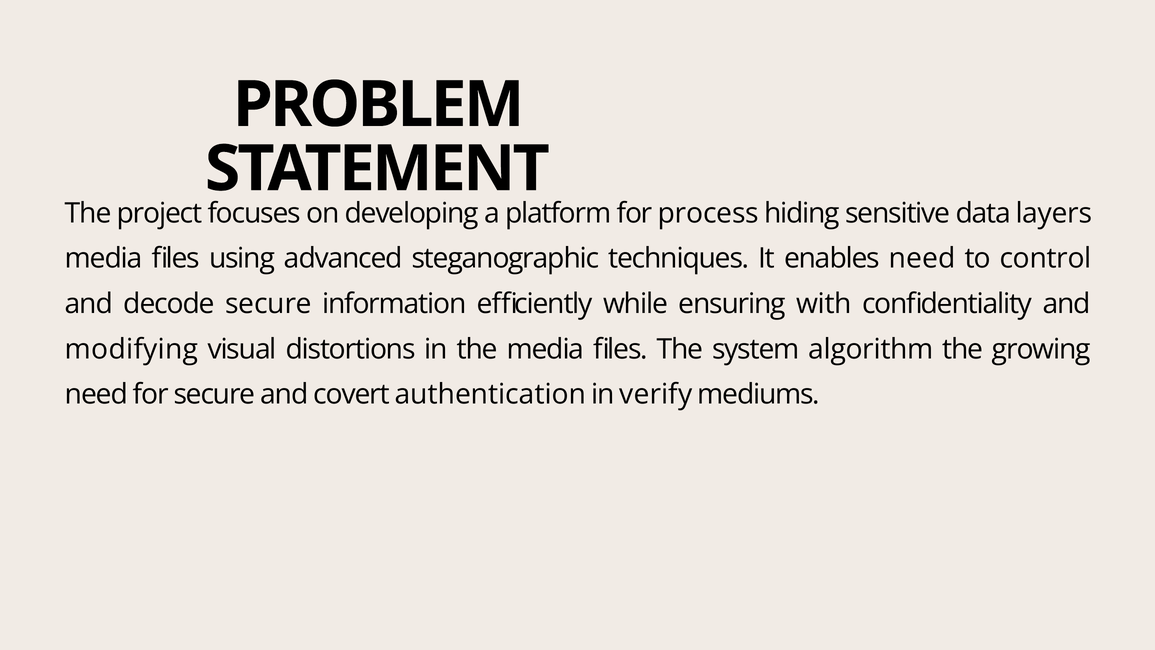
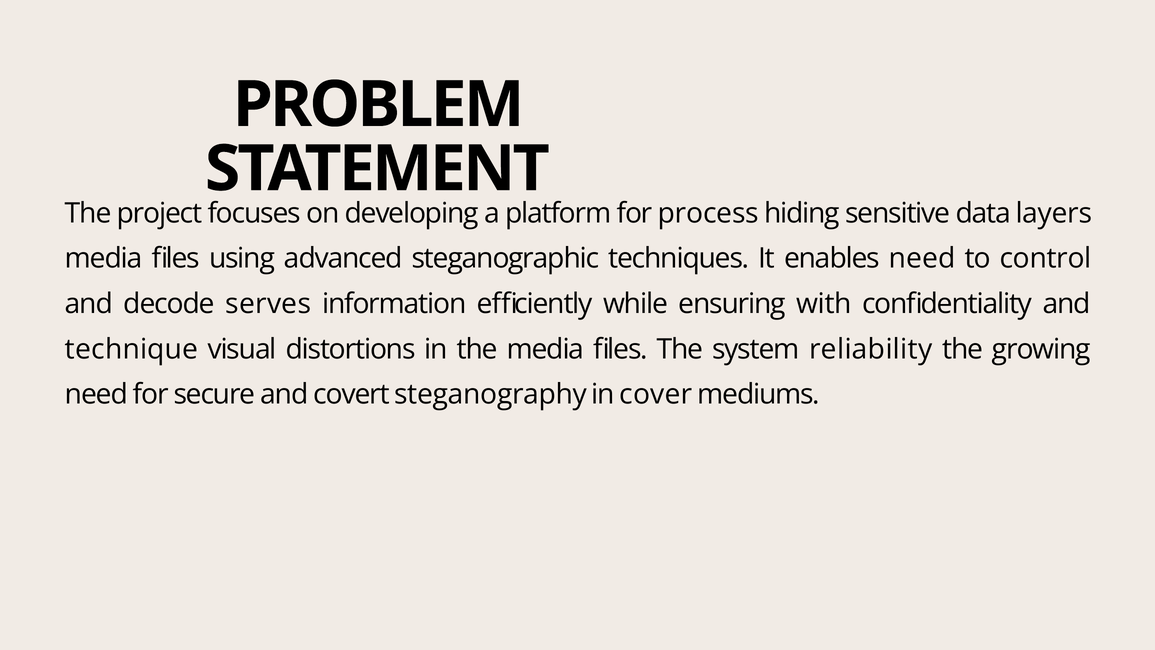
decode secure: secure -> serves (268, 304)
modifying: modifying -> technique (132, 349)
algorithm: algorithm -> reliability (871, 349)
authentication: authentication -> steganography (491, 394)
verify: verify -> cover (656, 394)
